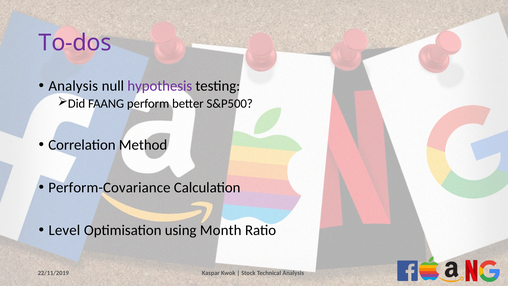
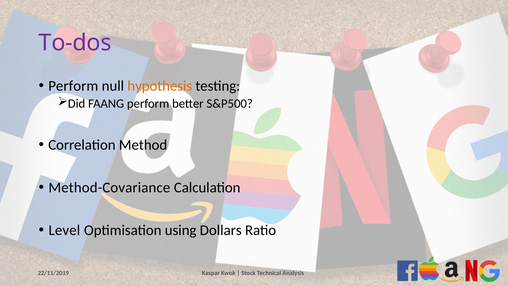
Analysis: Analysis -> Perform (73, 86)
hypothesis colour: purple -> orange (160, 86)
Perform-Covariance: Perform-Covariance -> Method-Covariance (109, 187)
Month: Month -> Dollars (221, 230)
